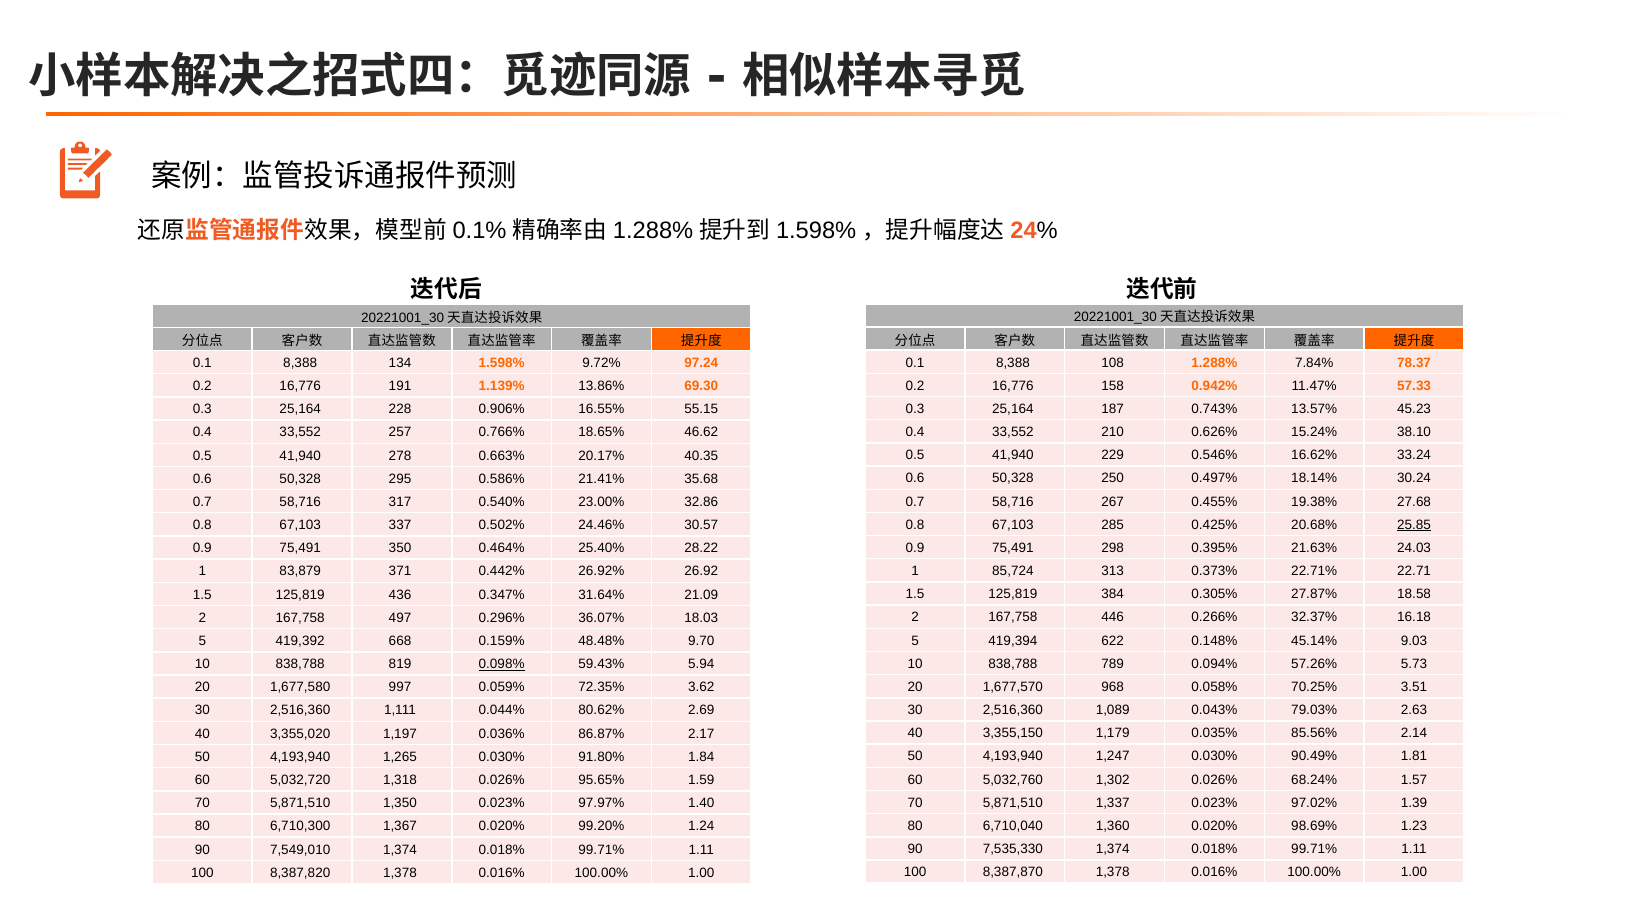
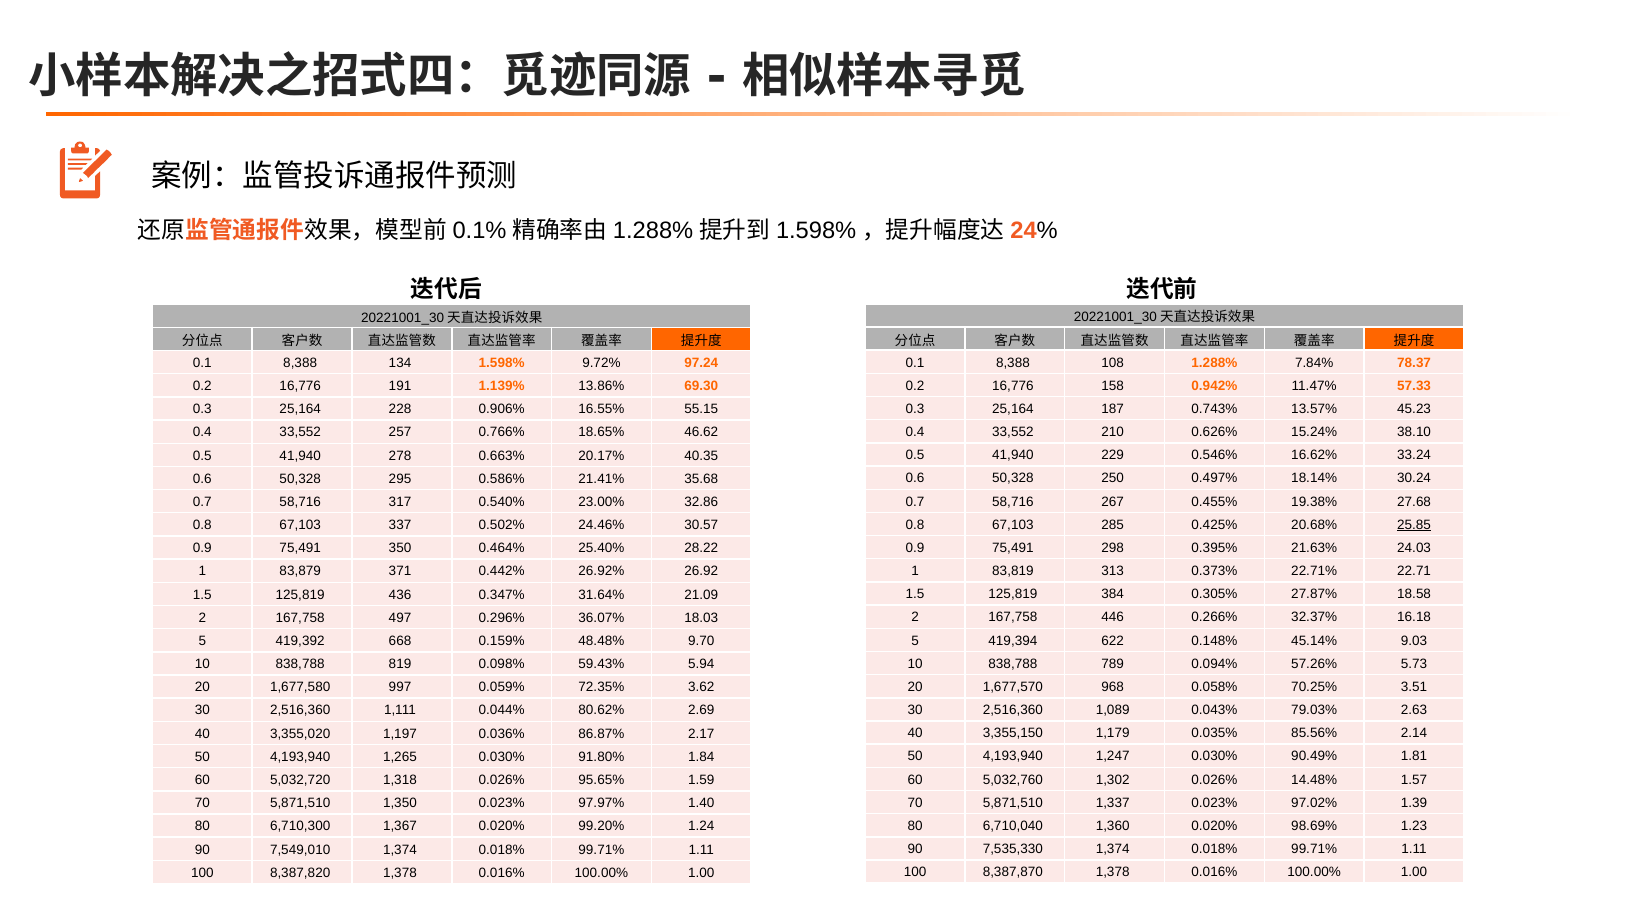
85,724: 85,724 -> 83,819 (1013, 571)
0.098% underline: present -> none (502, 664)
68.24%: 68.24% -> 14.48% (1314, 780)
